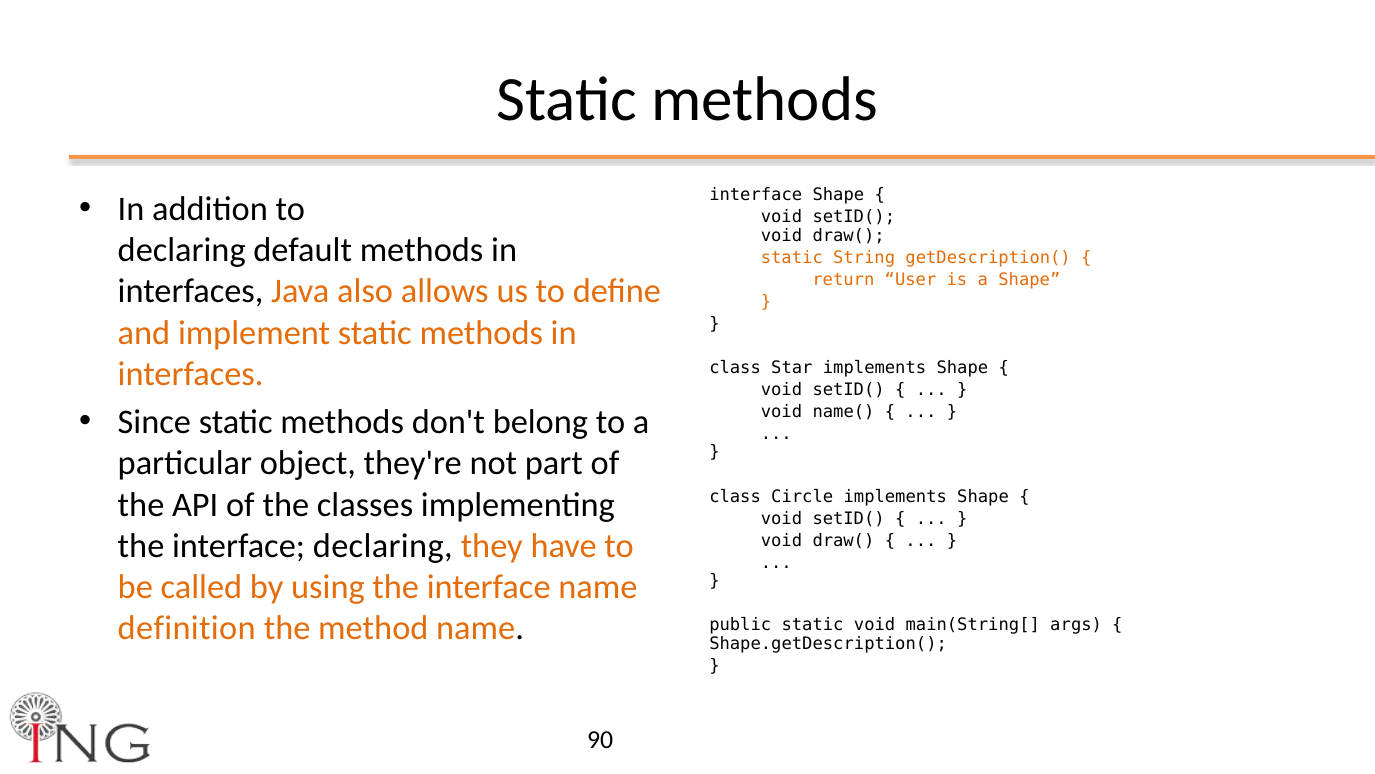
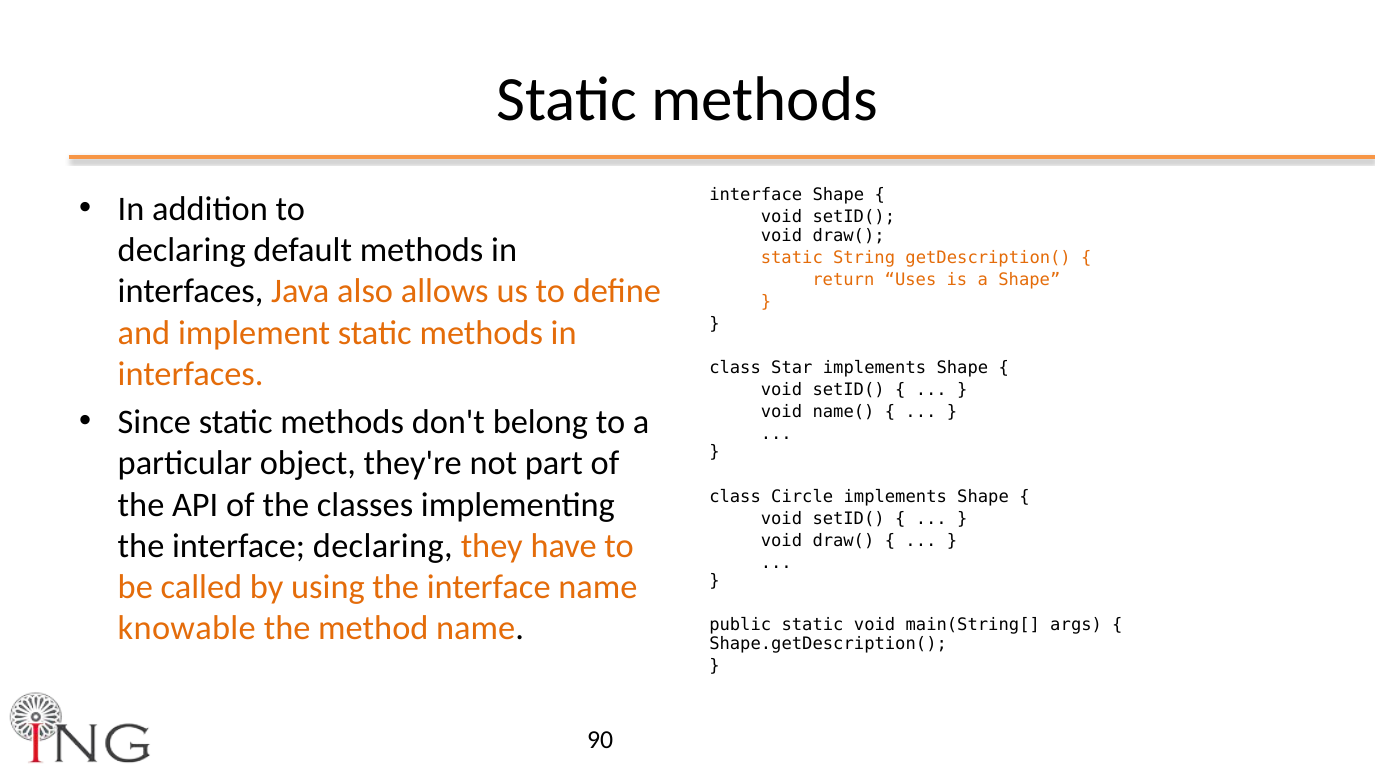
User: User -> Uses (911, 279)
definition: definition -> knowable (187, 628)
